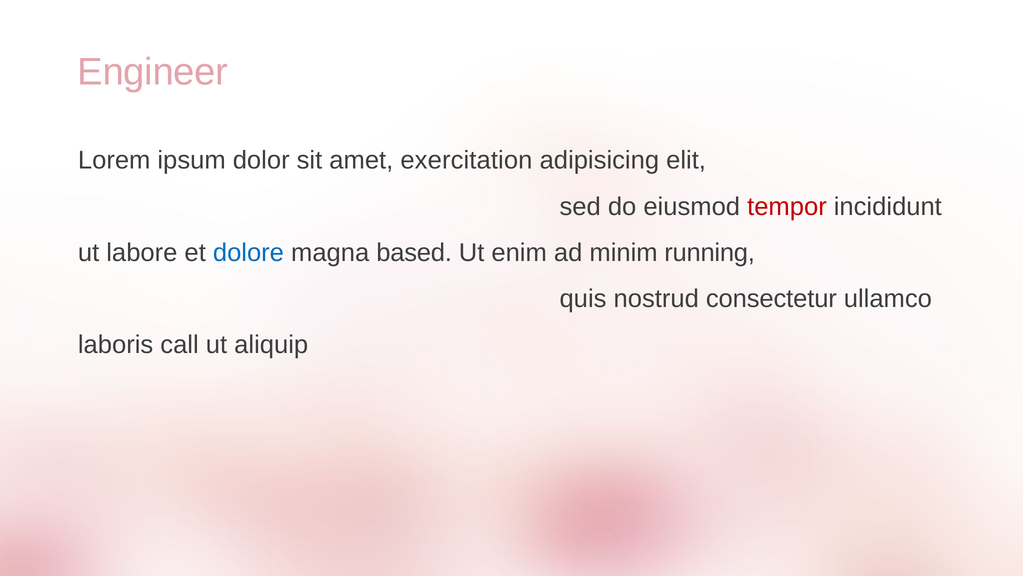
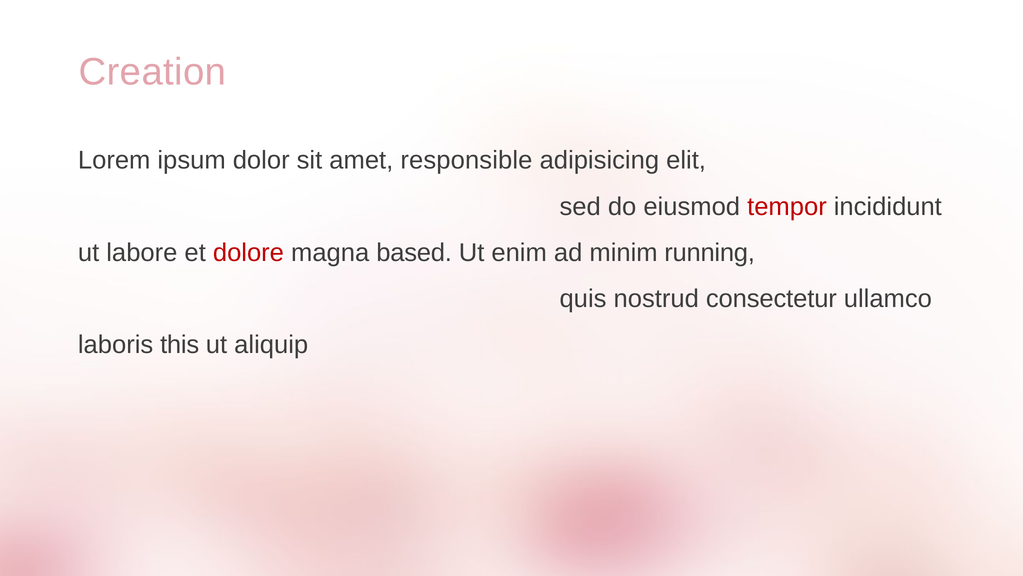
Engineer: Engineer -> Creation (152, 72)
exercitation: exercitation -> responsible (466, 160)
dolore colour: blue -> red (248, 252)
call: call -> this (180, 344)
